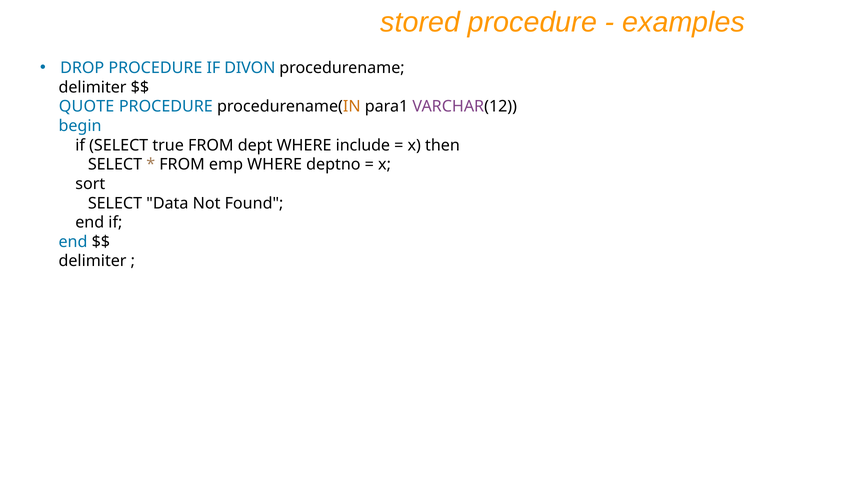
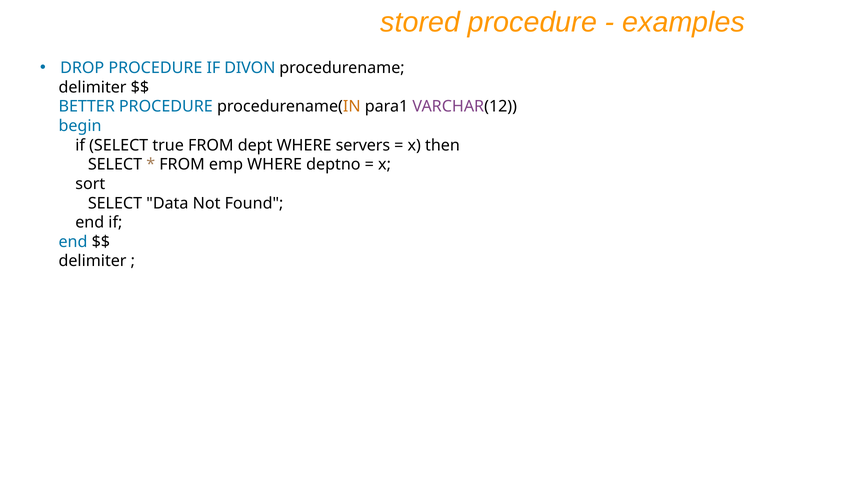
QUOTE: QUOTE -> BETTER (87, 107)
include: include -> servers (363, 145)
